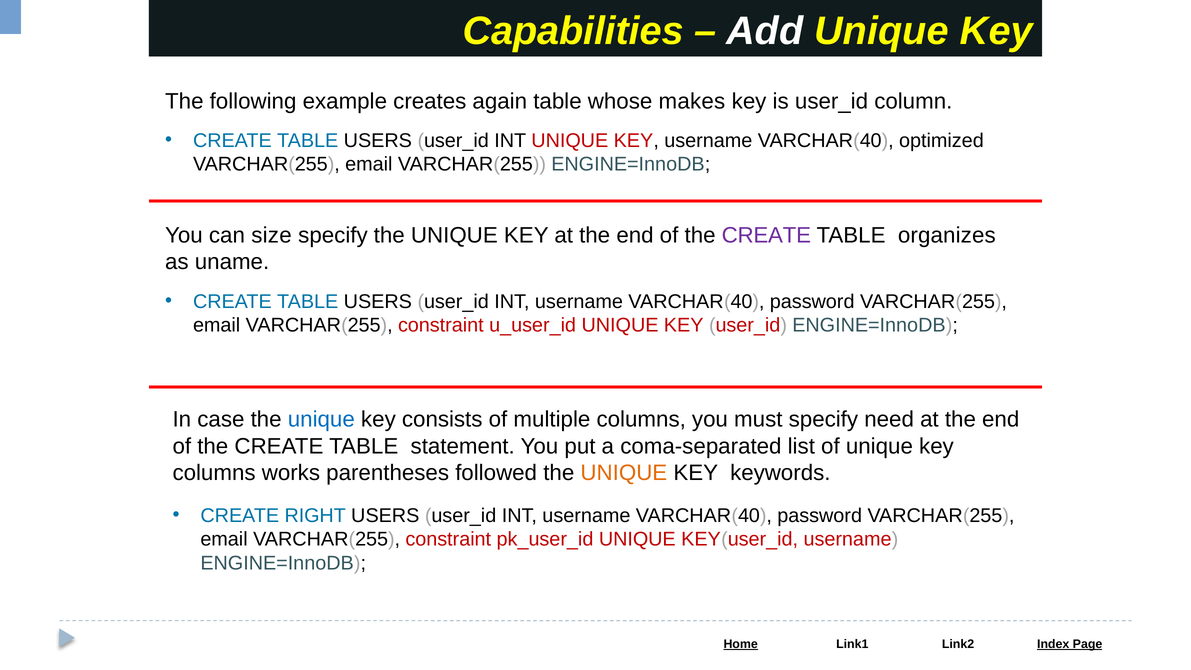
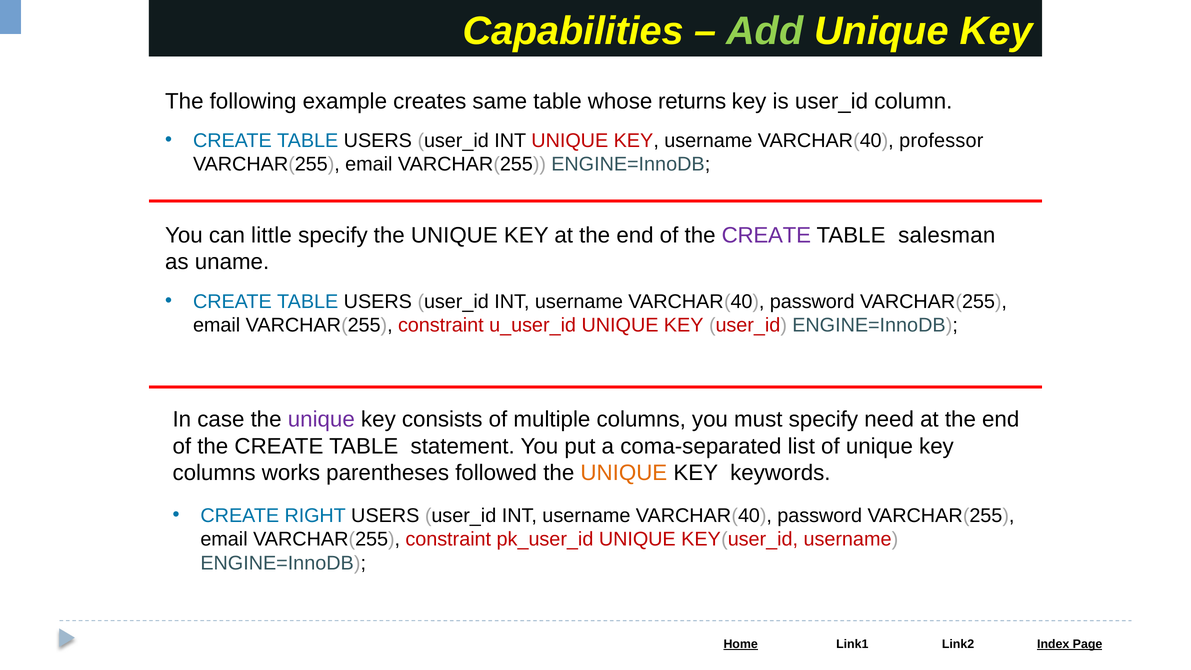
Add colour: white -> light green (765, 31)
again: again -> same (500, 101)
makes: makes -> returns (692, 101)
optimized: optimized -> professor (941, 141)
size: size -> little (271, 235)
organizes: organizes -> salesman (947, 235)
unique colour: blue -> purple (321, 419)
